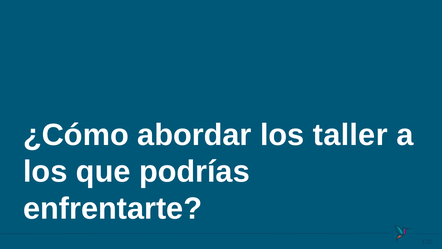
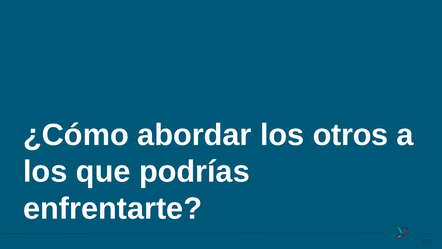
taller: taller -> otros (351, 135)
